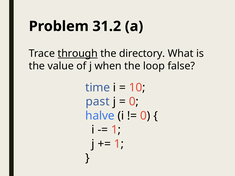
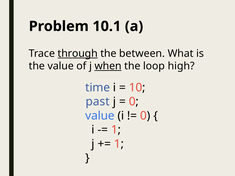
31.2: 31.2 -> 10.1 (107, 26)
directory: directory -> between (142, 54)
when underline: none -> present (108, 66)
false: false -> high (181, 66)
halve: halve -> value (100, 116)
